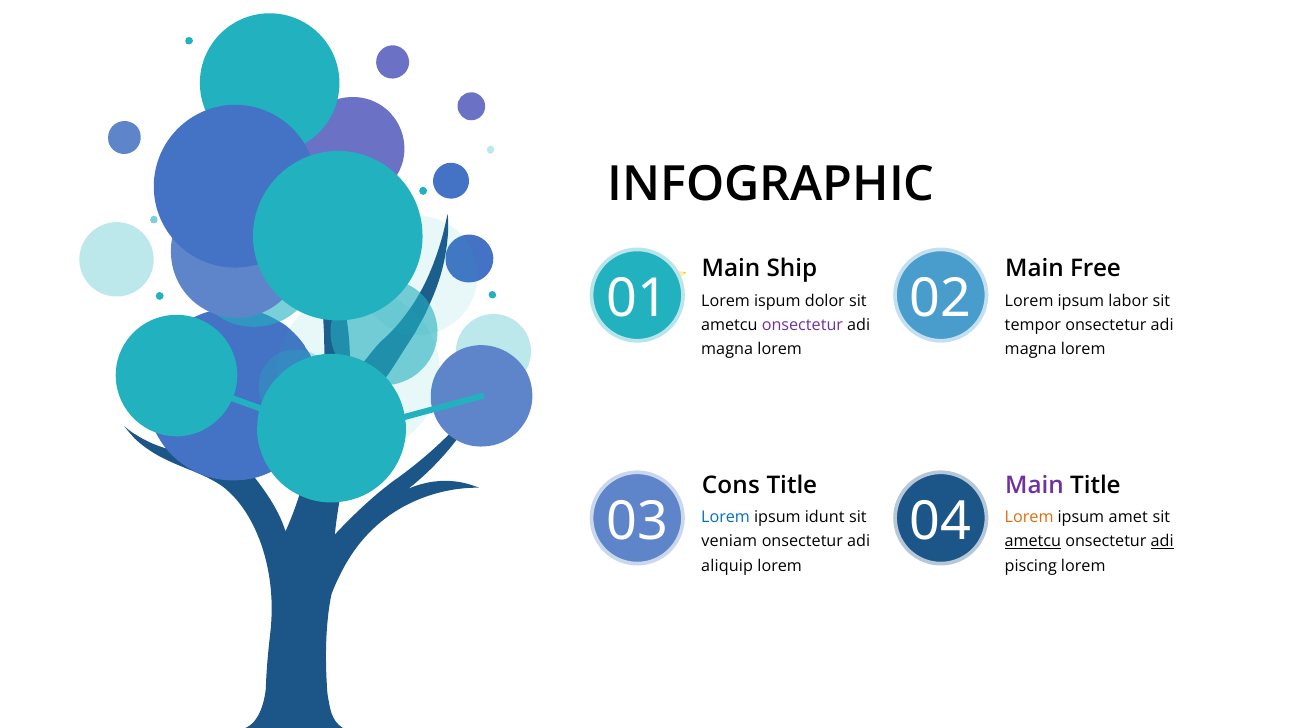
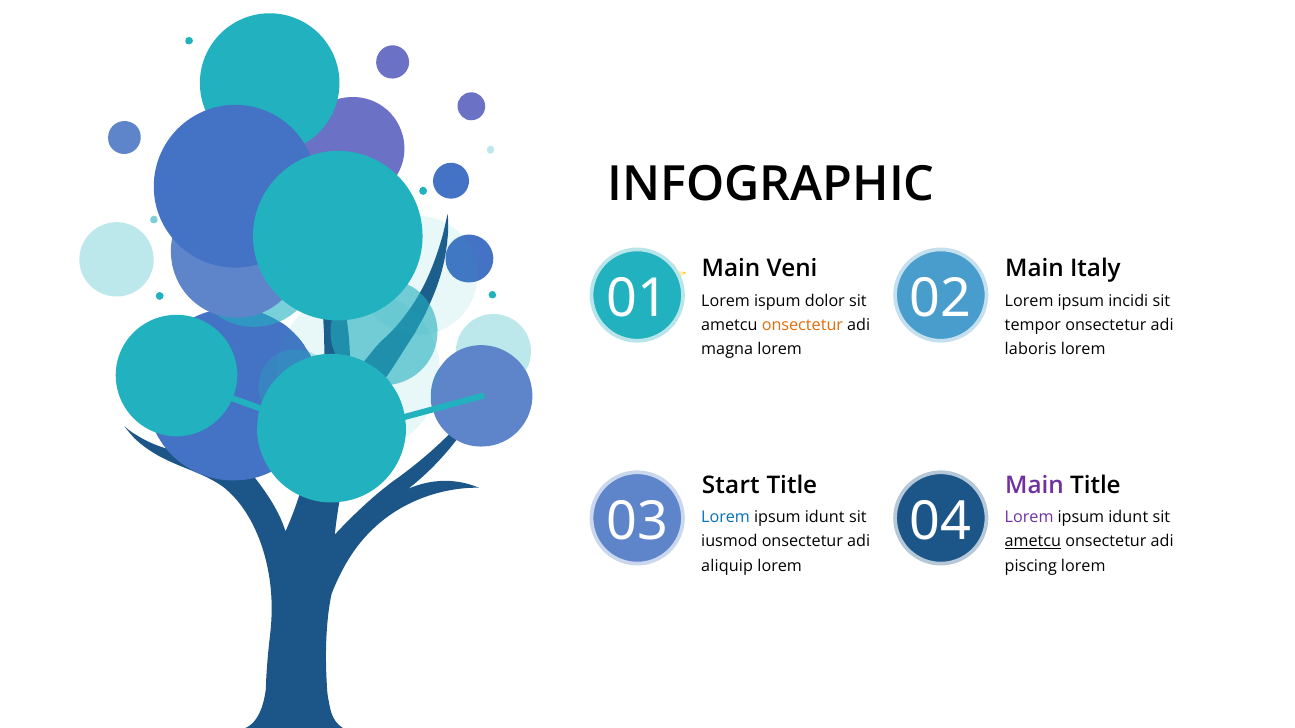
Ship: Ship -> Veni (792, 269)
Free: Free -> Italy (1095, 269)
labor: labor -> incidi (1128, 301)
onsectetur colour: purple -> orange (802, 325)
magna: magna -> laboris (1031, 350)
Cons: Cons -> Start (731, 486)
Lorem colour: orange -> purple (1029, 518)
amet: amet -> idunt (1128, 518)
veniam: veniam -> iusmod (729, 542)
adi underline: present -> none (1162, 542)
